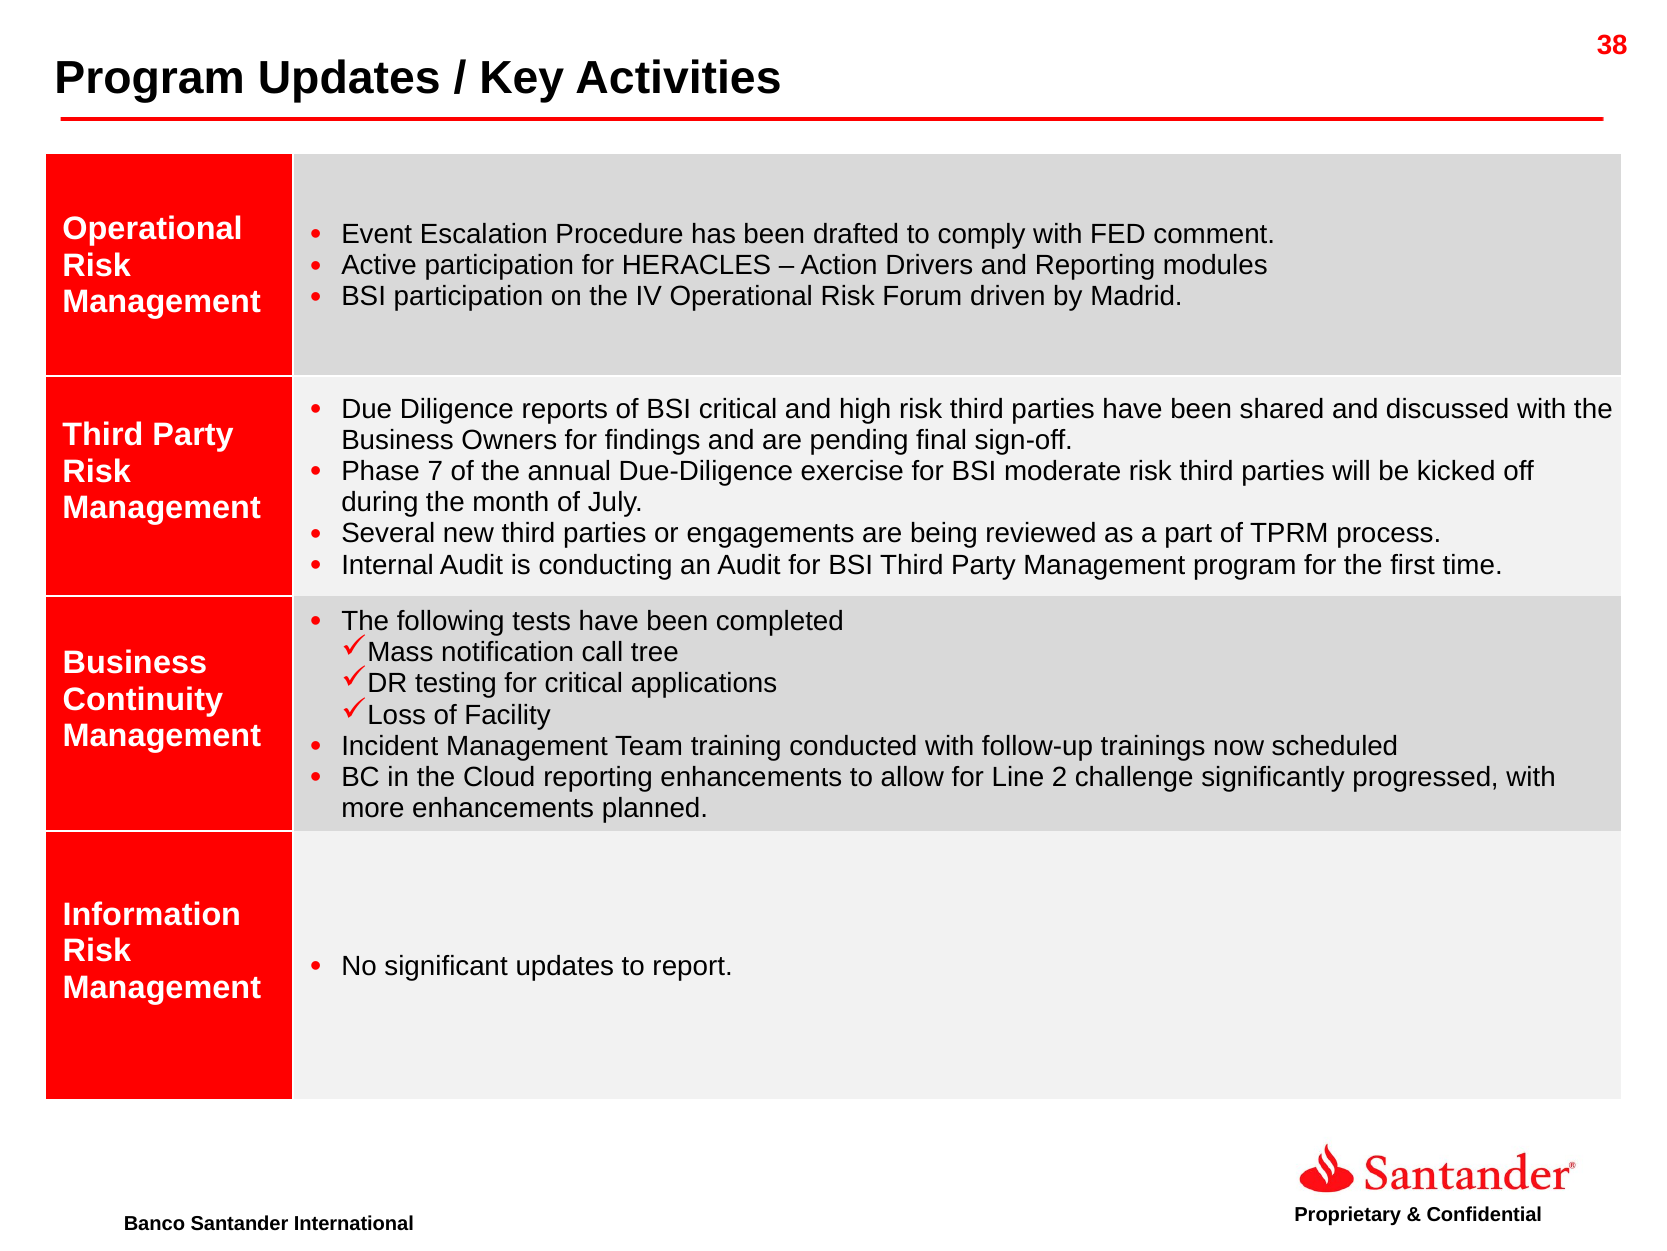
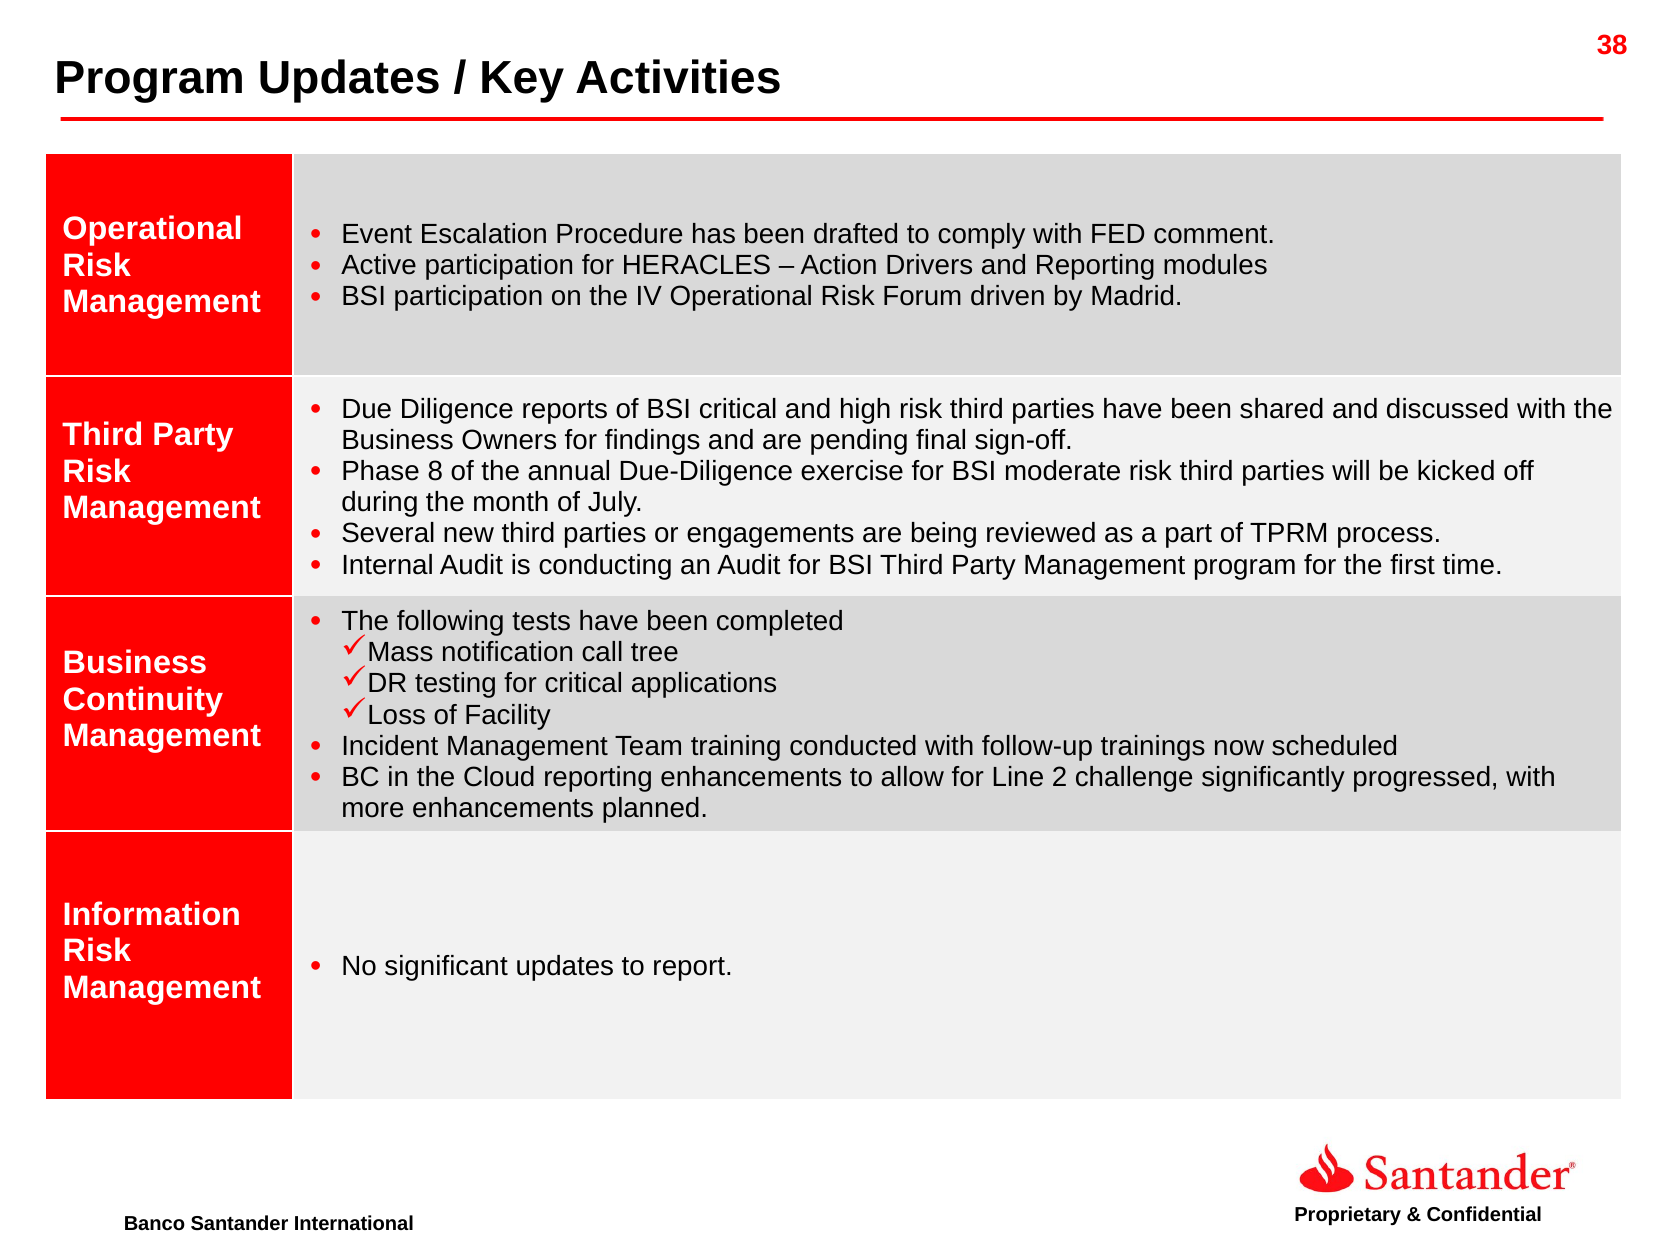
7: 7 -> 8 (435, 471)
